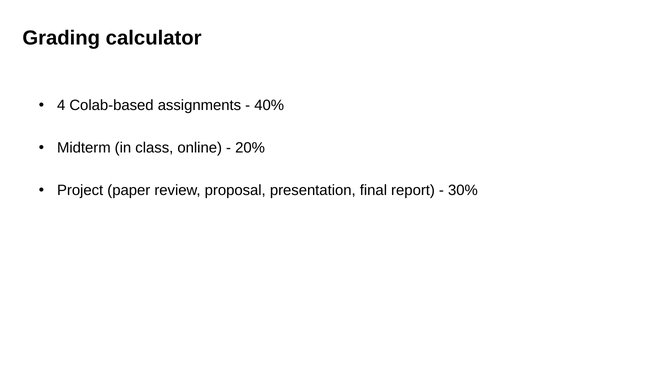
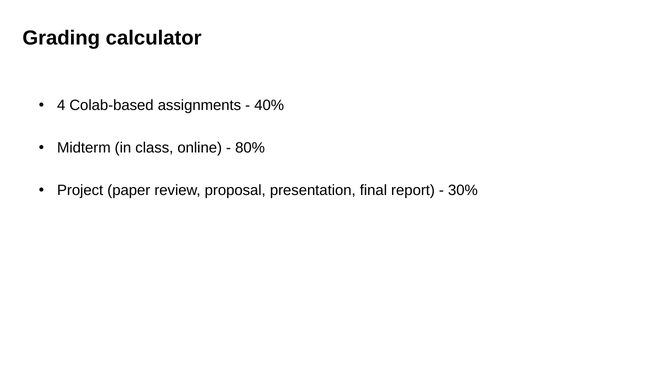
20%: 20% -> 80% (250, 148)
